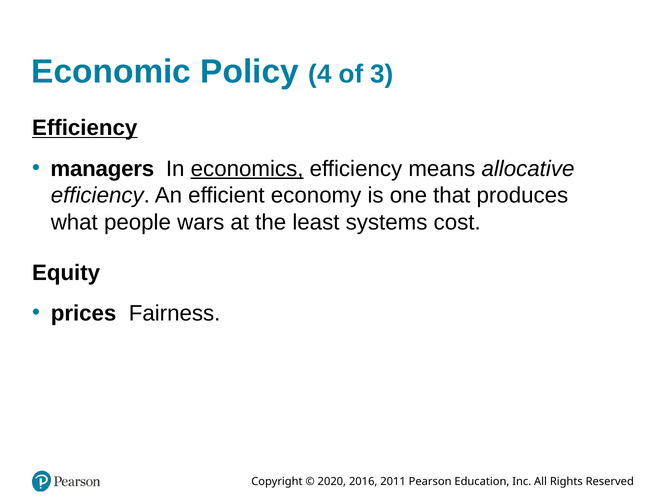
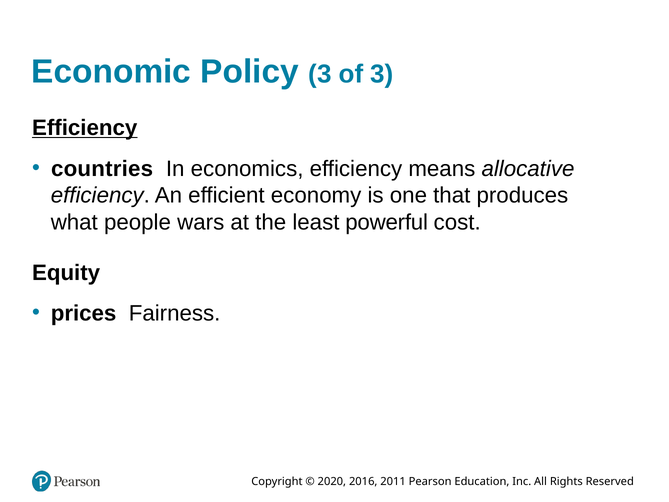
Policy 4: 4 -> 3 (320, 74)
managers: managers -> countries (102, 169)
economics underline: present -> none (247, 169)
systems: systems -> powerful (387, 222)
